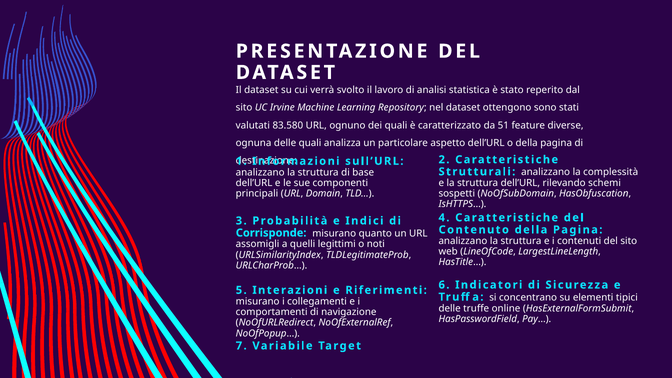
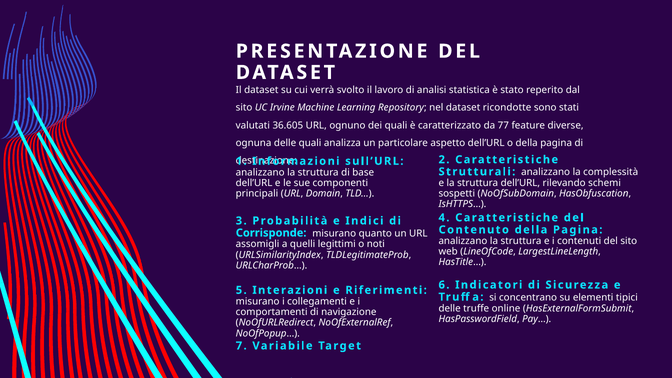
ottengono: ottengono -> ricondotte (507, 108)
83.580: 83.580 -> 36.605 (288, 125)
51: 51 -> 77 (503, 125)
